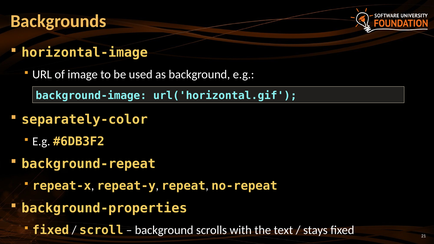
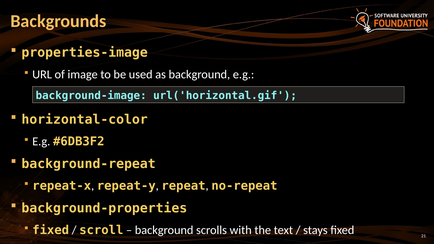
horizontal-image: horizontal-image -> properties-image (85, 53)
separately-color: separately-color -> horizontal-color (85, 120)
